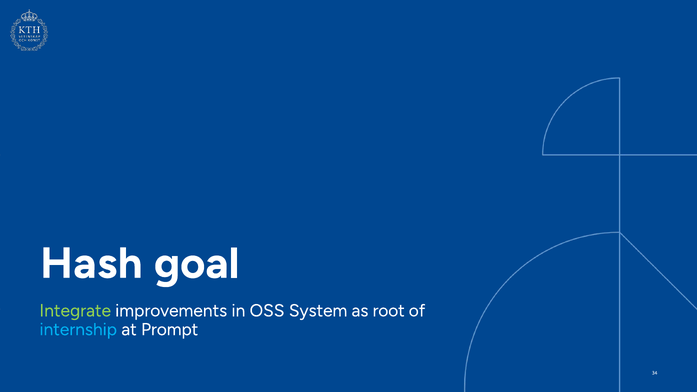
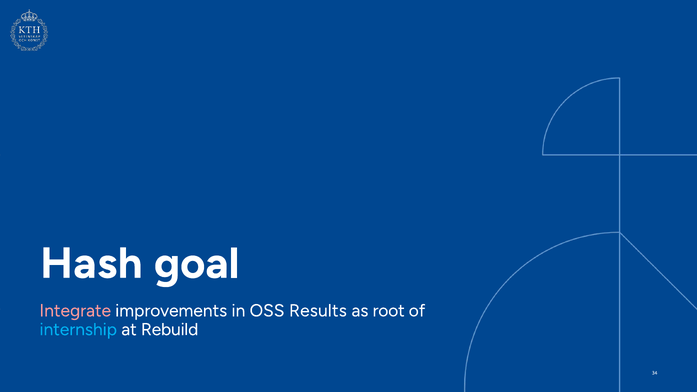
Integrate colour: light green -> pink (75, 311)
System: System -> Results (318, 311)
Prompt: Prompt -> Rebuild (170, 330)
